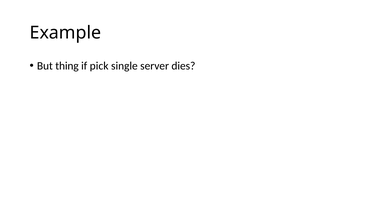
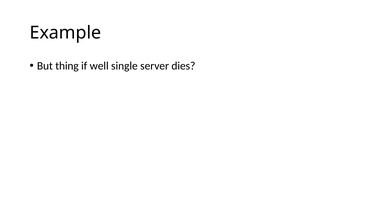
pick: pick -> well (99, 66)
